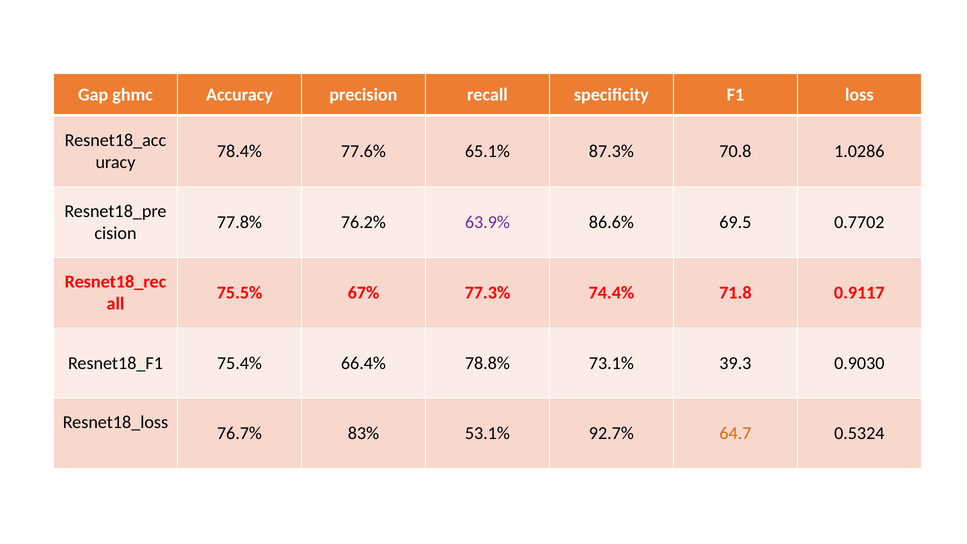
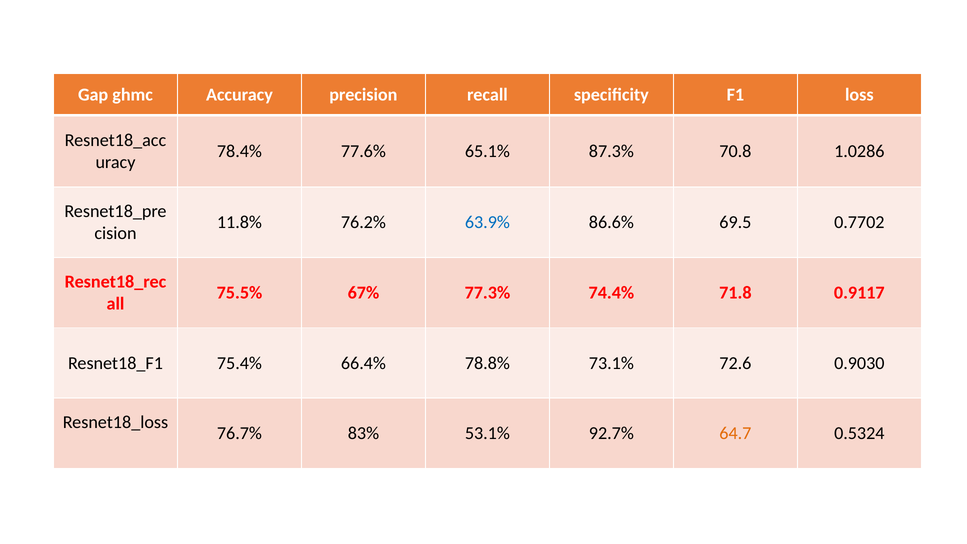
77.8%: 77.8% -> 11.8% (239, 222)
63.9% colour: purple -> blue (487, 222)
39.3: 39.3 -> 72.6 (735, 363)
